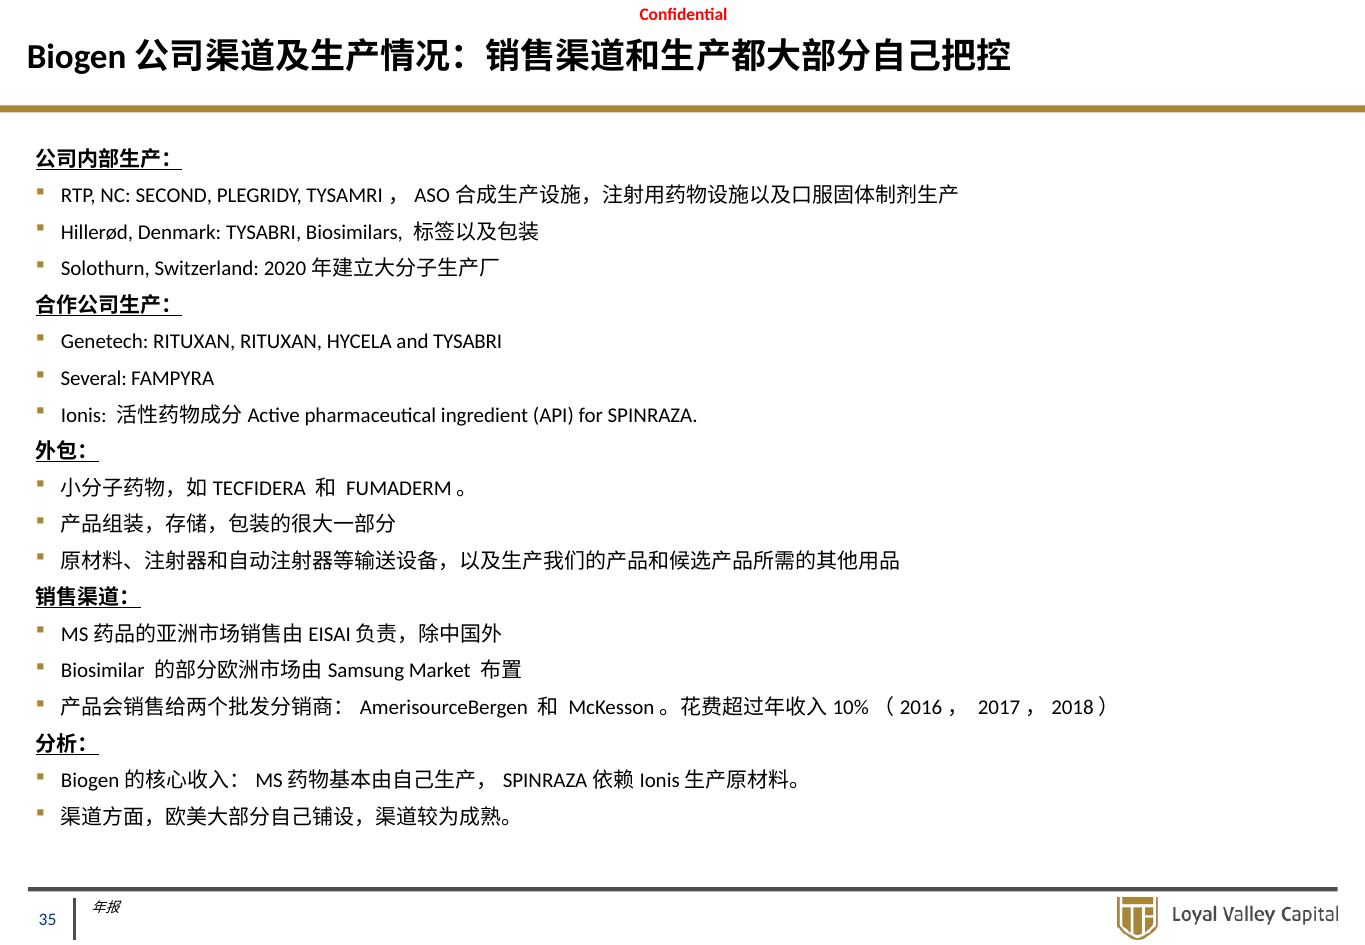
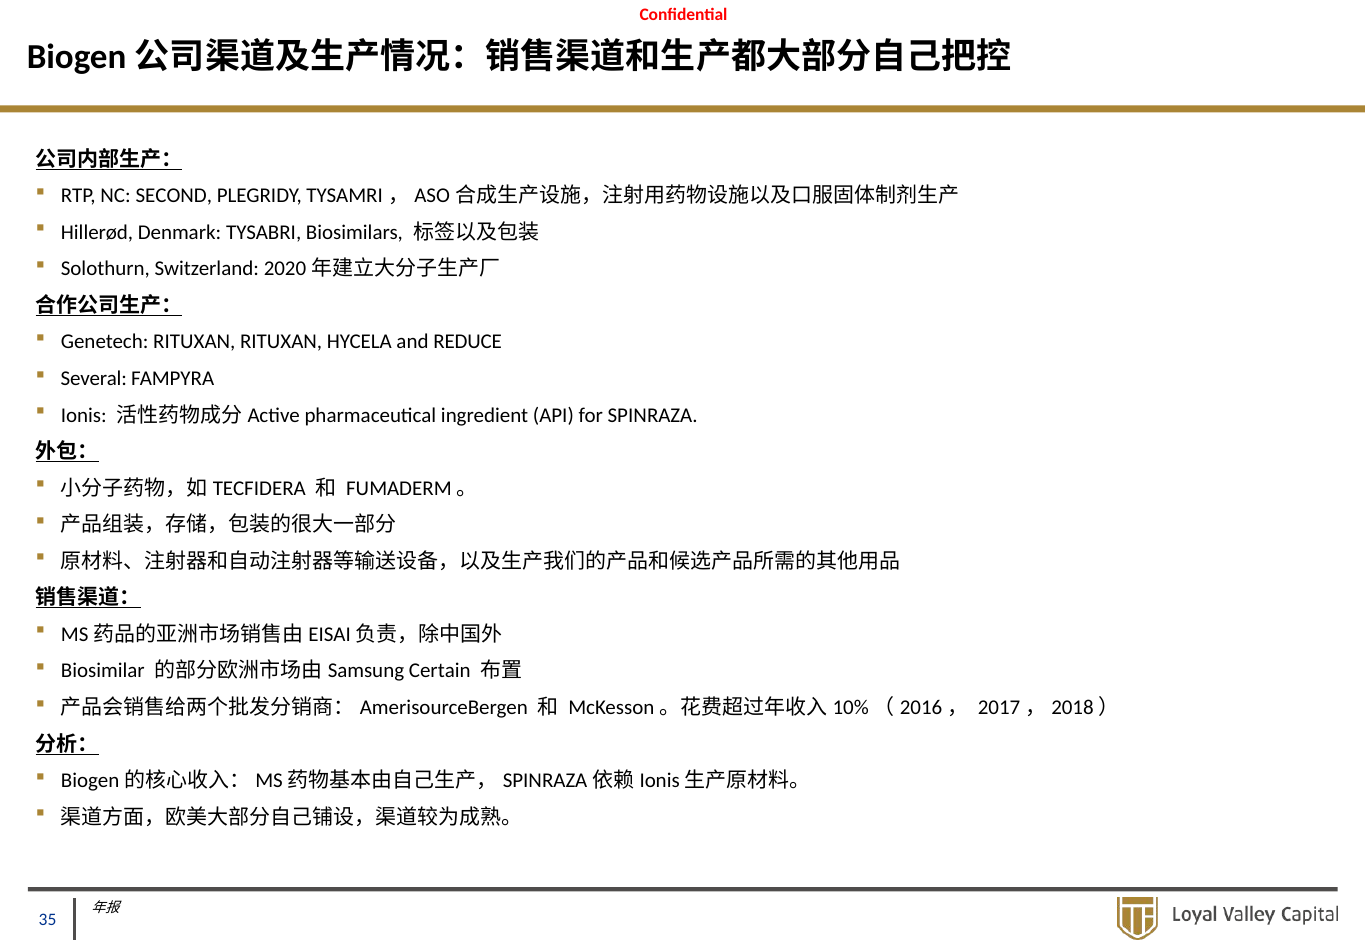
and TYSABRI: TYSABRI -> REDUCE (468, 342)
Market: Market -> Certain (440, 671)
